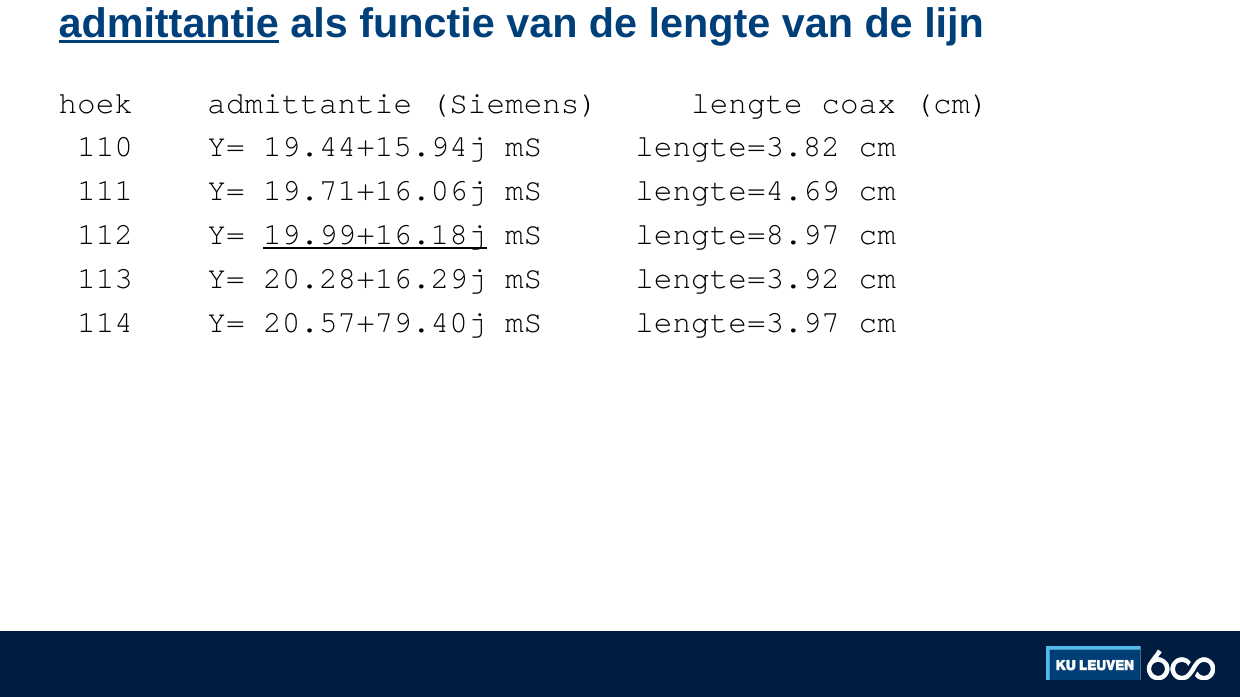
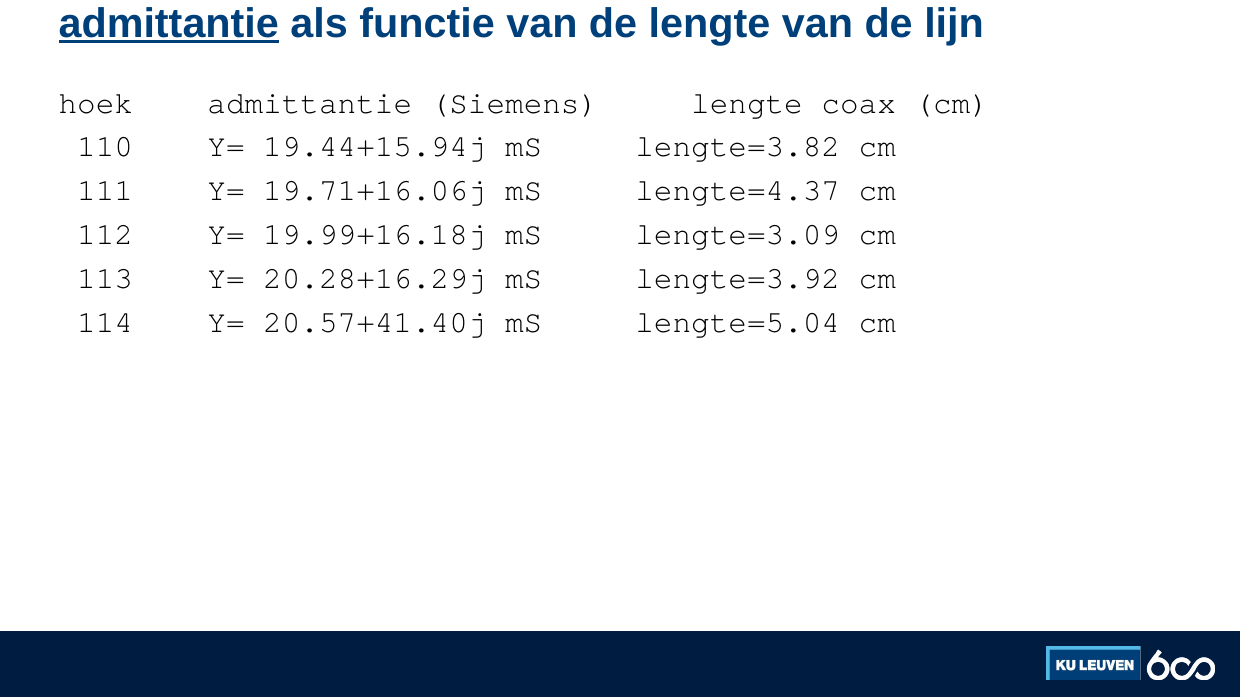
lengte=4.69: lengte=4.69 -> lengte=4.37 (738, 191)
19.99+16.18j underline: present -> none (375, 235)
lengte=8.97: lengte=8.97 -> lengte=3.09 (738, 235)
20.57+79.40j: 20.57+79.40j -> 20.57+41.40j (375, 323)
lengte=3.97: lengte=3.97 -> lengte=5.04 (738, 323)
